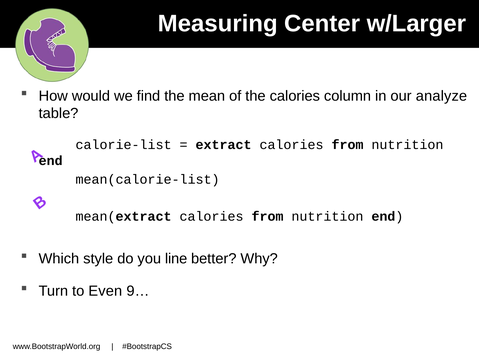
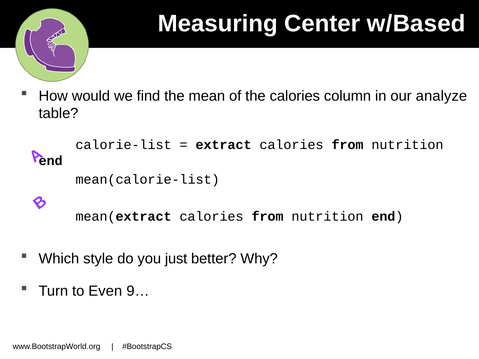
w/Larger: w/Larger -> w/Based (416, 24)
line: line -> just (176, 259)
